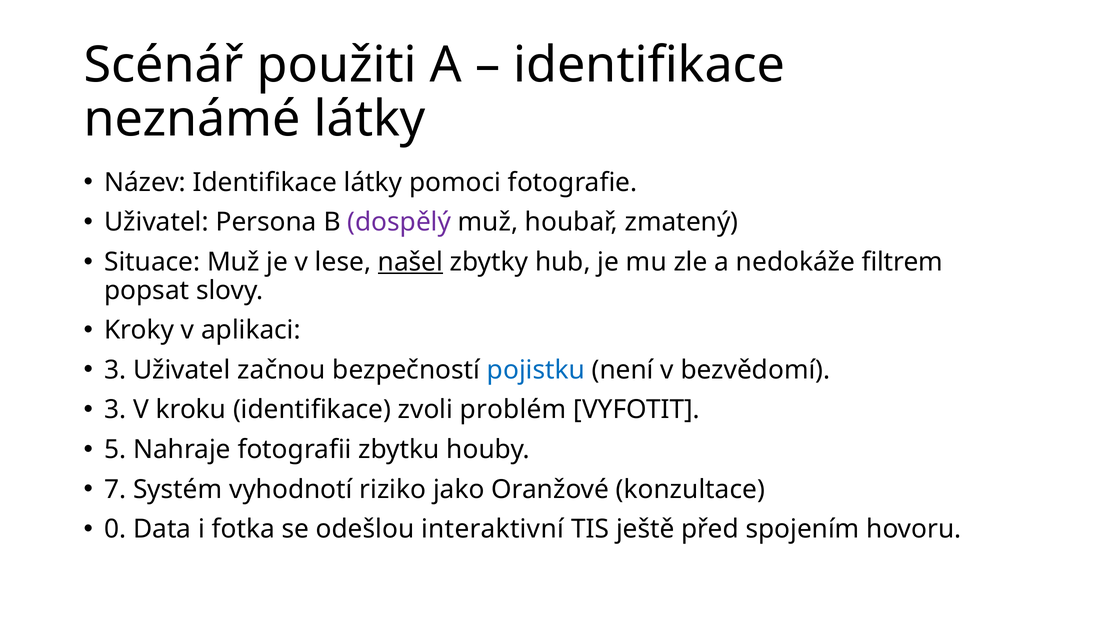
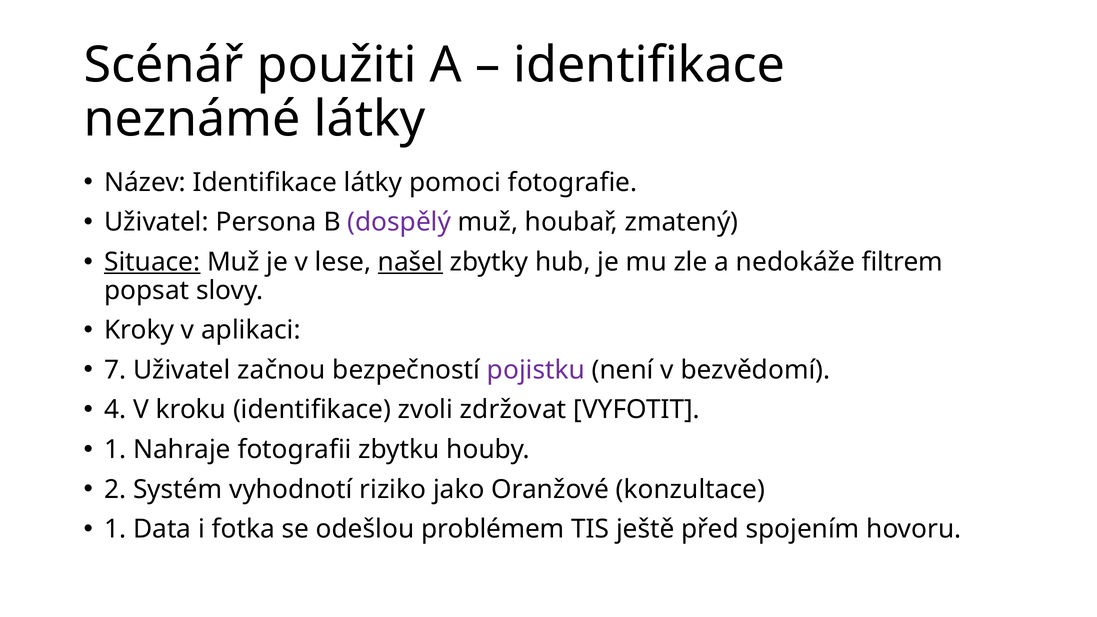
Situace underline: none -> present (152, 262)
3: 3 -> 7 (115, 370)
pojistku colour: blue -> purple (536, 370)
3: 3 -> 4 (115, 410)
problém: problém -> zdržovat (513, 410)
5: 5 -> 1 (115, 450)
7: 7 -> 2 (115, 489)
0: 0 -> 1 (115, 529)
interaktivní: interaktivní -> problémem (493, 529)
